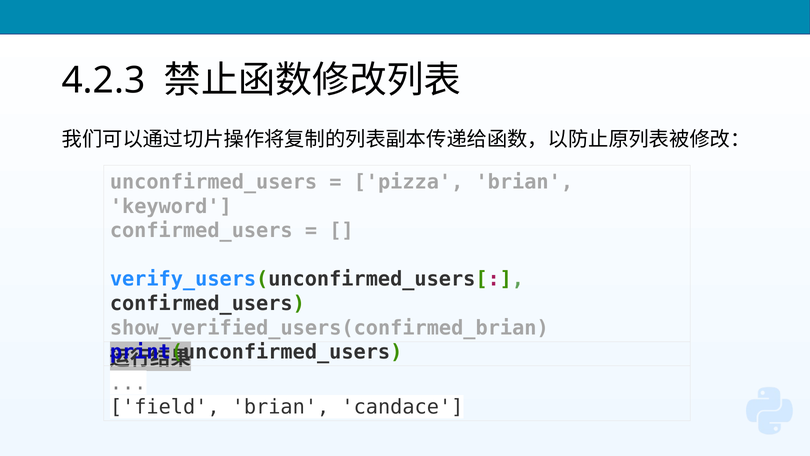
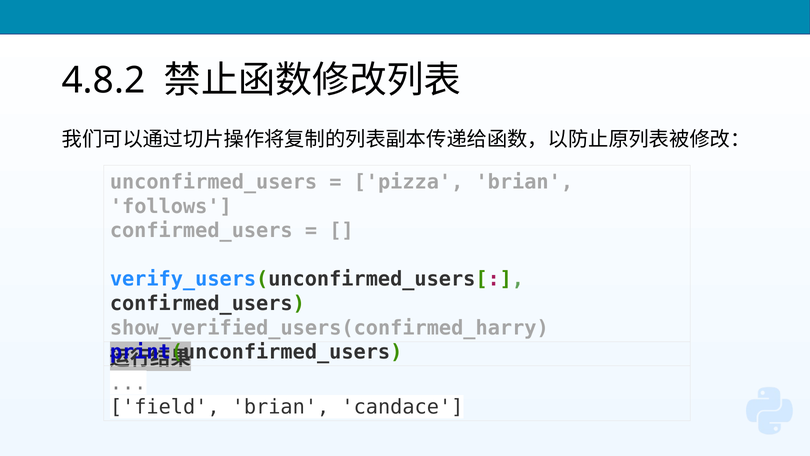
4.2.3: 4.2.3 -> 4.8.2 (104, 80)
keyword: keyword -> follows (171, 206)
show_verified_users(confirmed_brian: show_verified_users(confirmed_brian -> show_verified_users(confirmed_harry (329, 328)
